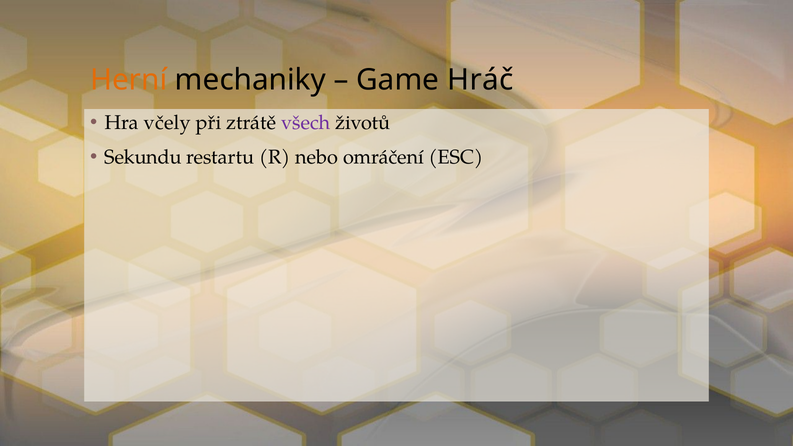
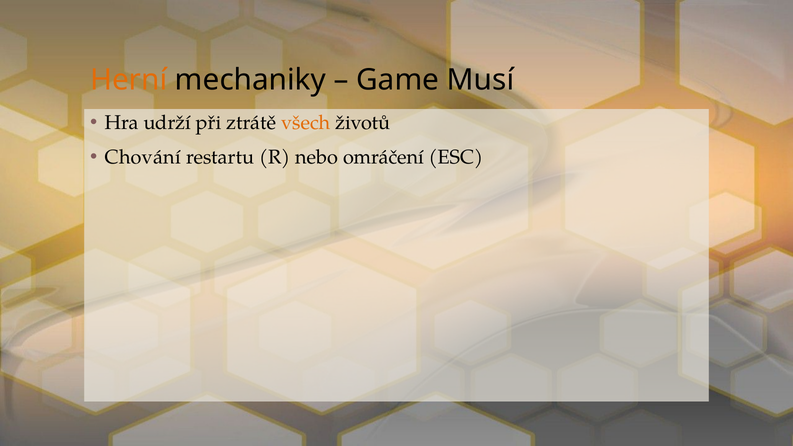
Hráč: Hráč -> Musí (481, 80)
včely: včely -> udrží (167, 123)
všech colour: purple -> orange (306, 123)
Sekundu: Sekundu -> Chování (143, 157)
